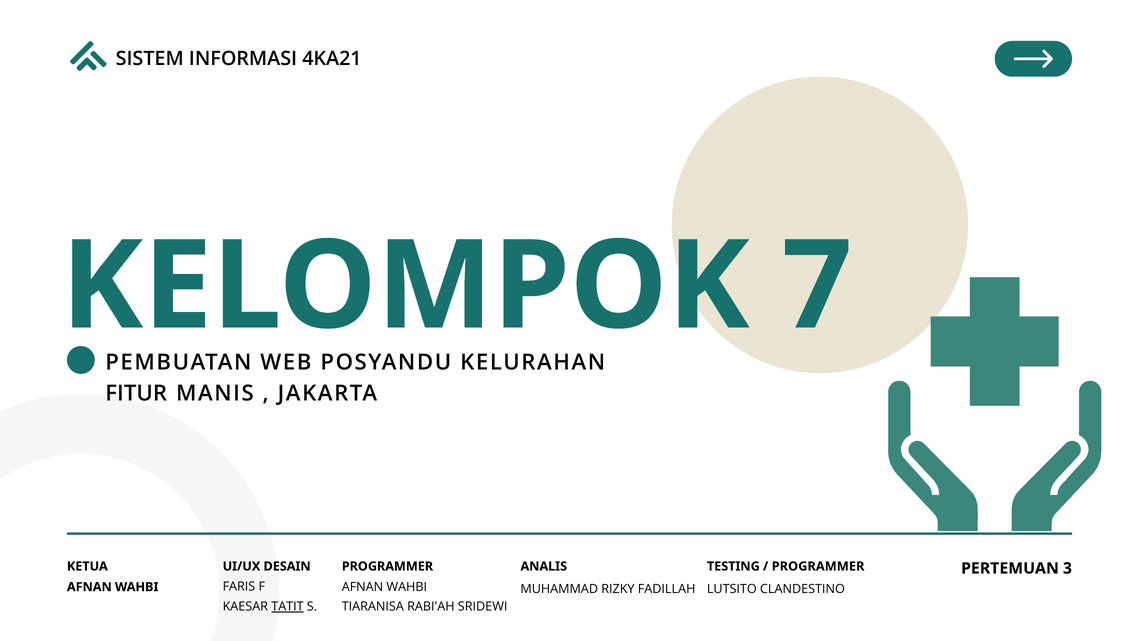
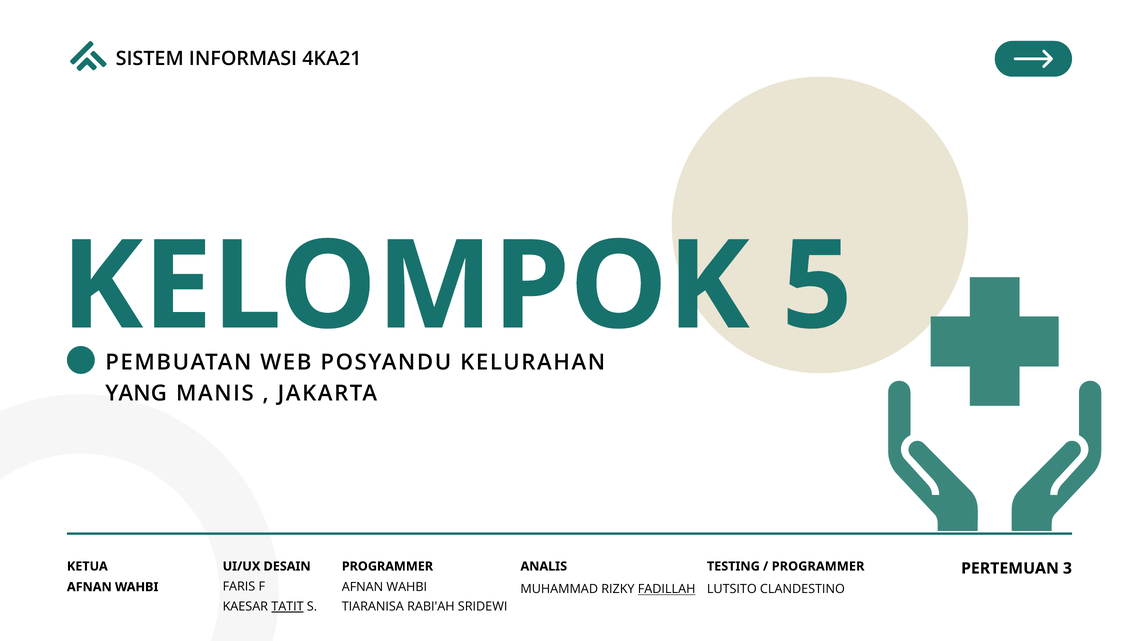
7: 7 -> 5 (817, 287)
FITUR: FITUR -> YANG (136, 393)
FADILLAH underline: none -> present (667, 589)
